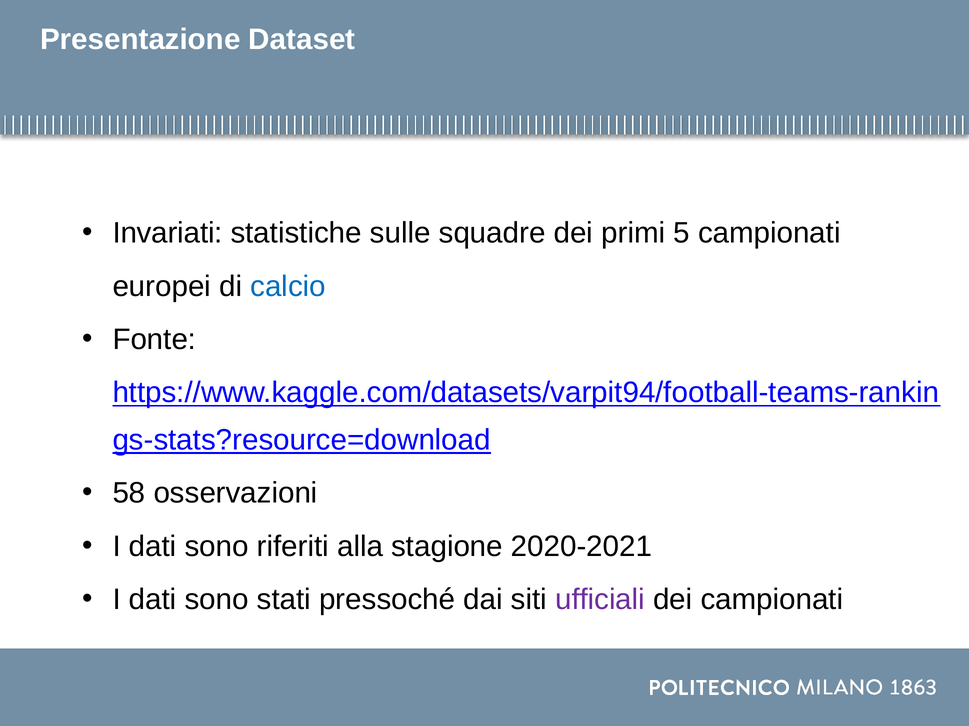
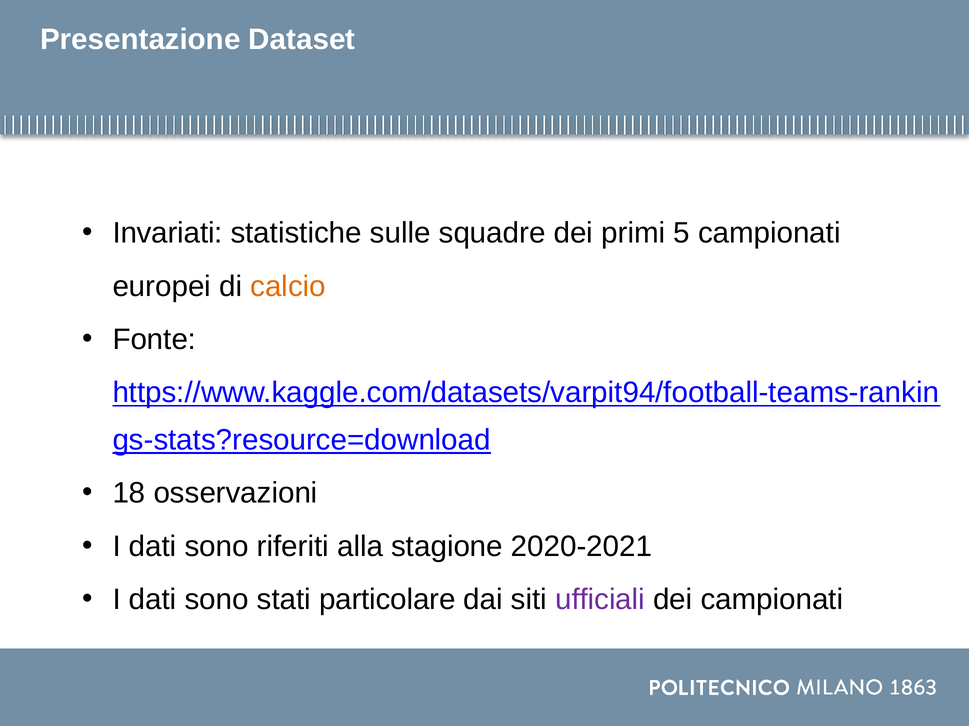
calcio colour: blue -> orange (288, 287)
58: 58 -> 18 (129, 494)
pressoché: pressoché -> particolare (387, 600)
